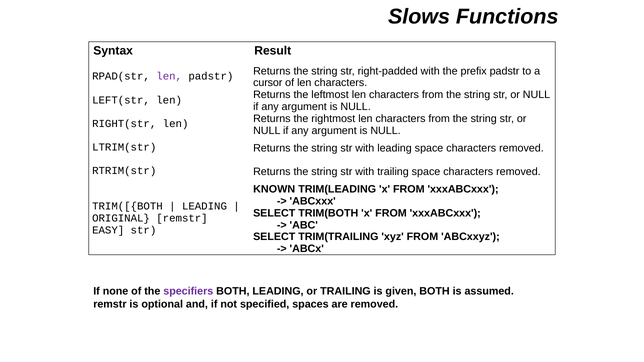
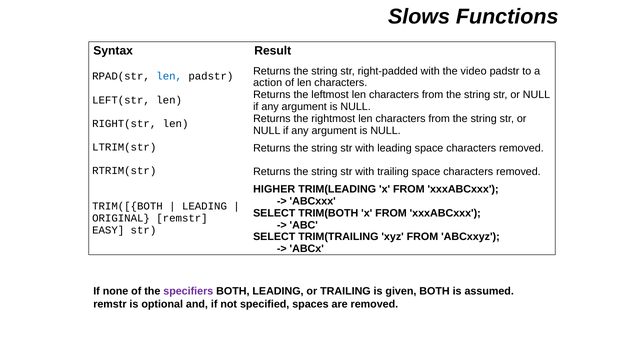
prefix: prefix -> video (474, 71)
len colour: purple -> blue (169, 76)
cursor: cursor -> action (268, 83)
KNOWN: KNOWN -> HIGHER (274, 189)
